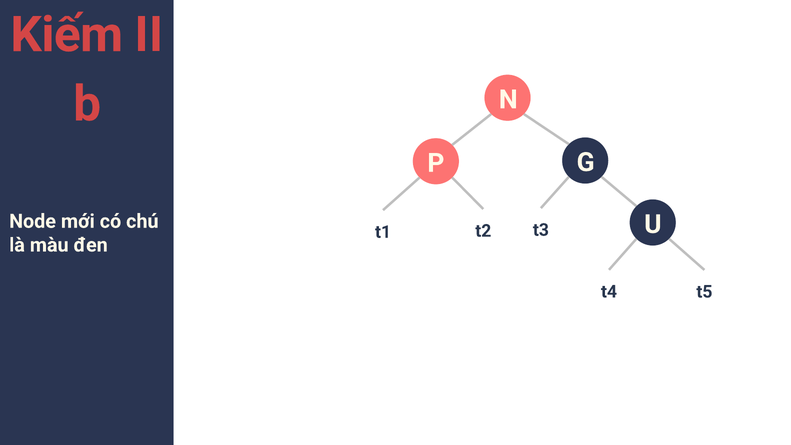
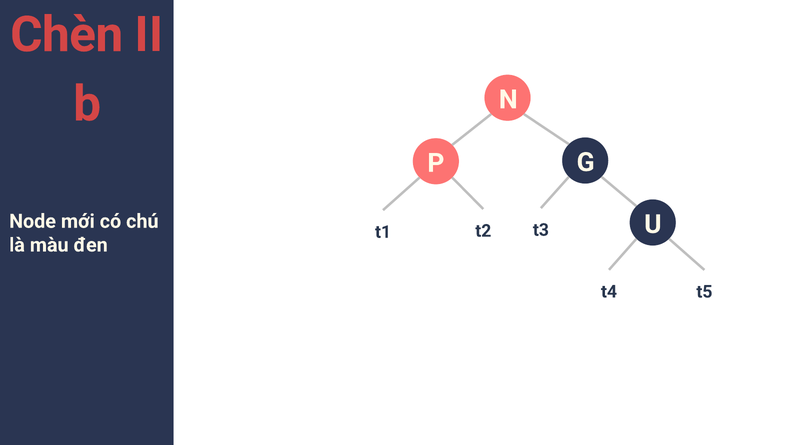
Kiếm: Kiếm -> Chèn (67, 35)
